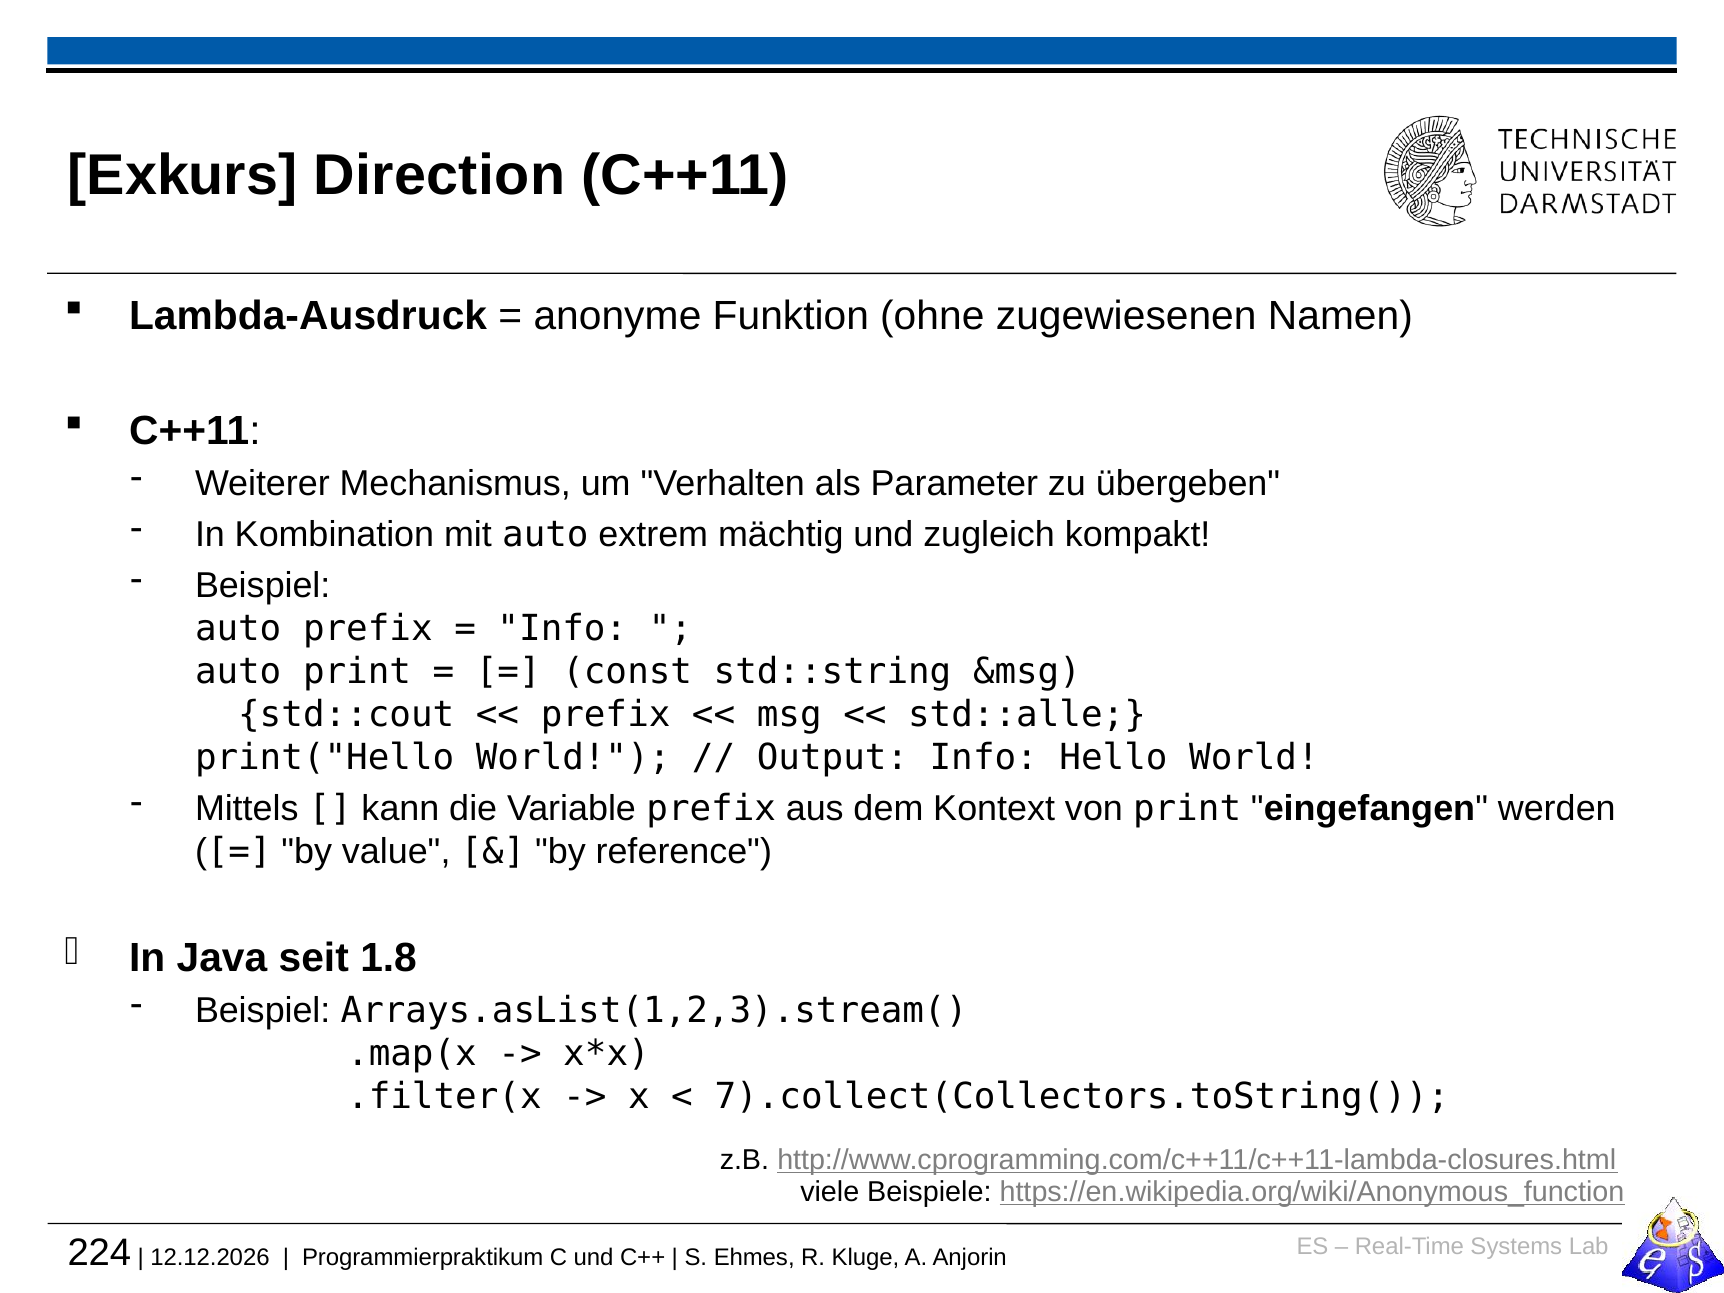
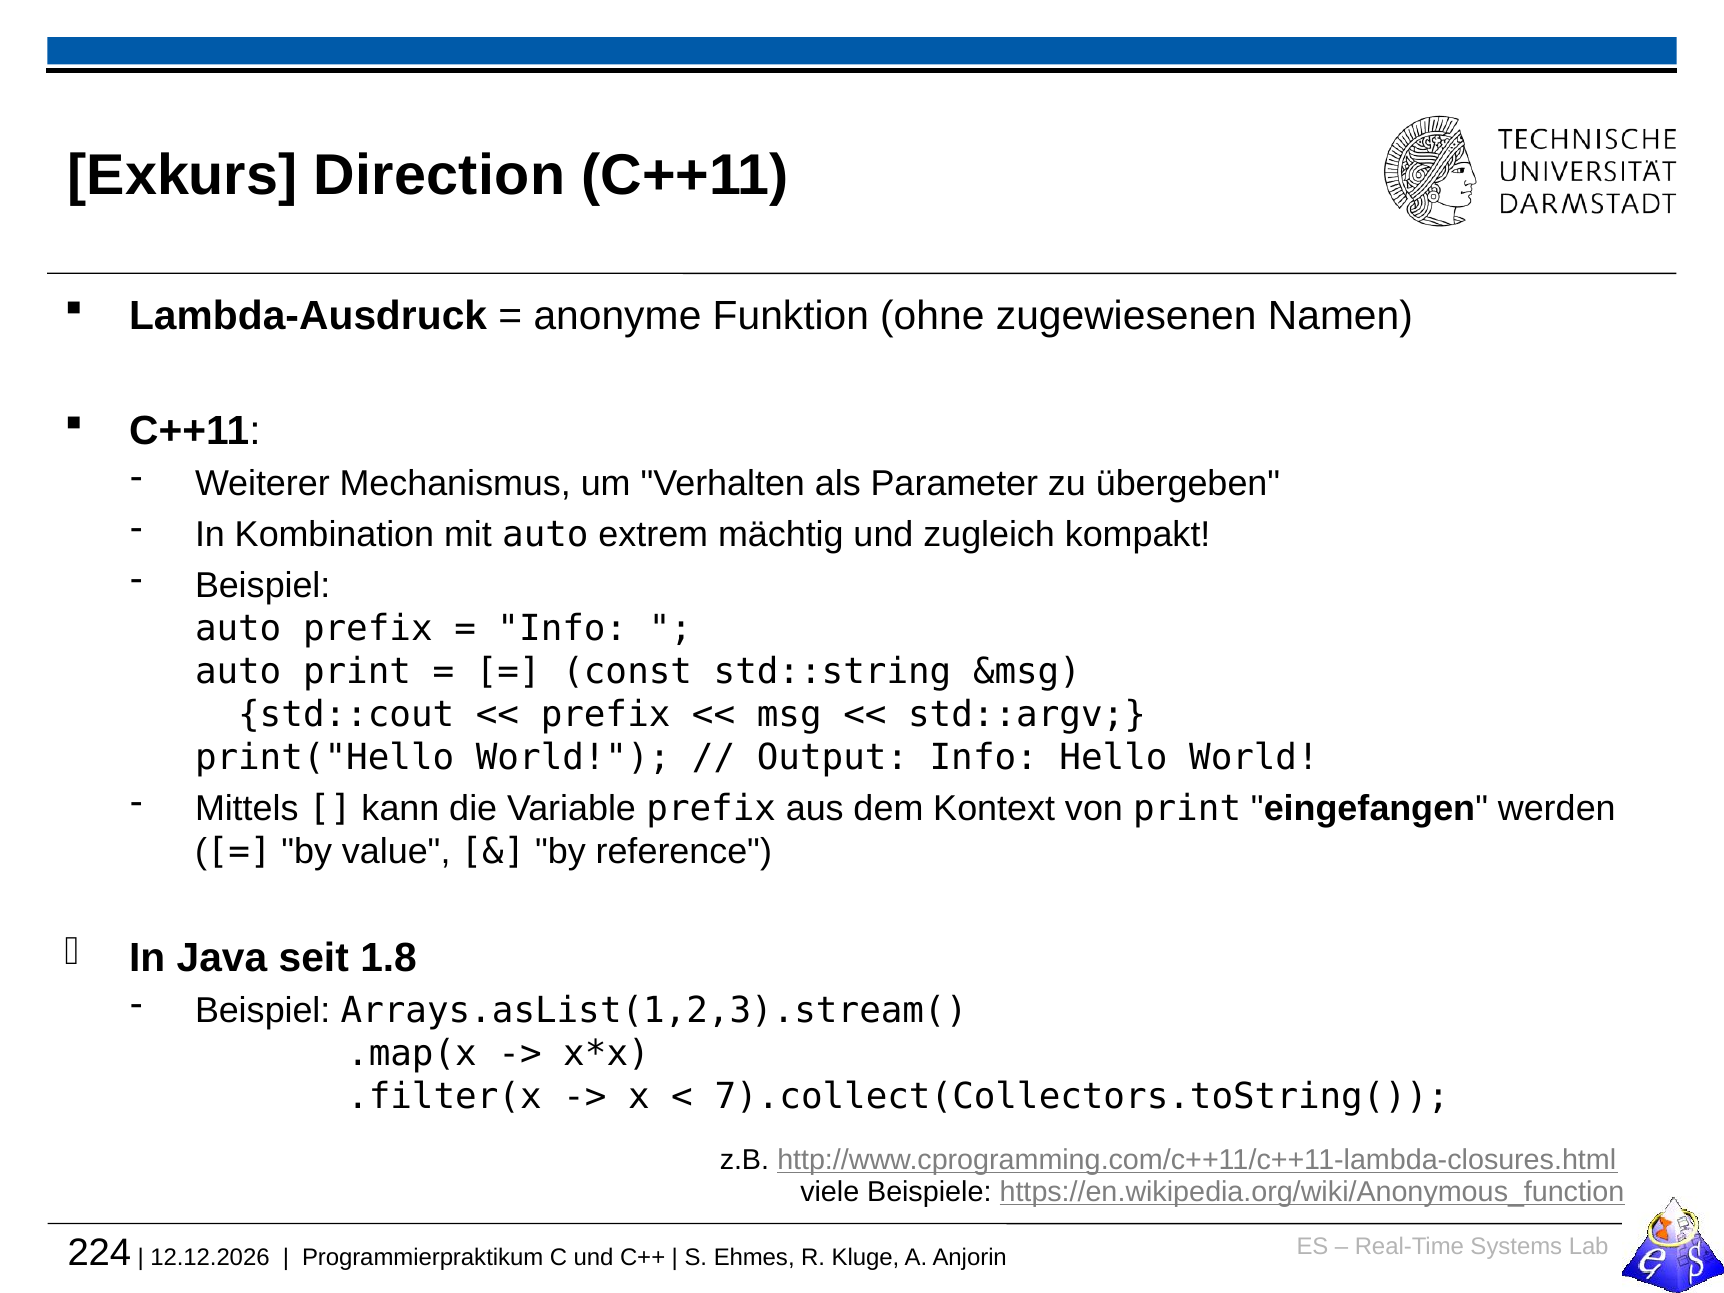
std::alle: std::alle -> std::argv (1027, 715)
